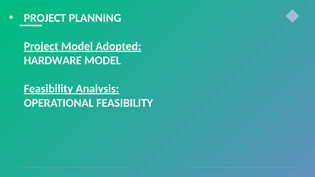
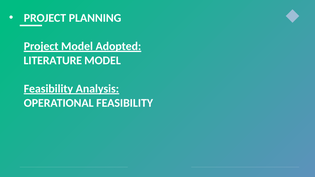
HARDWARE: HARDWARE -> LITERATURE (53, 60)
